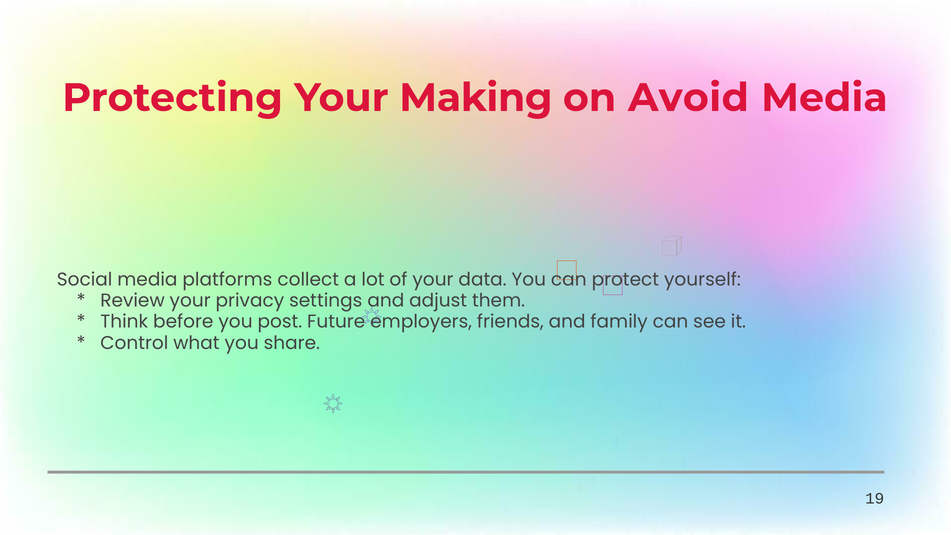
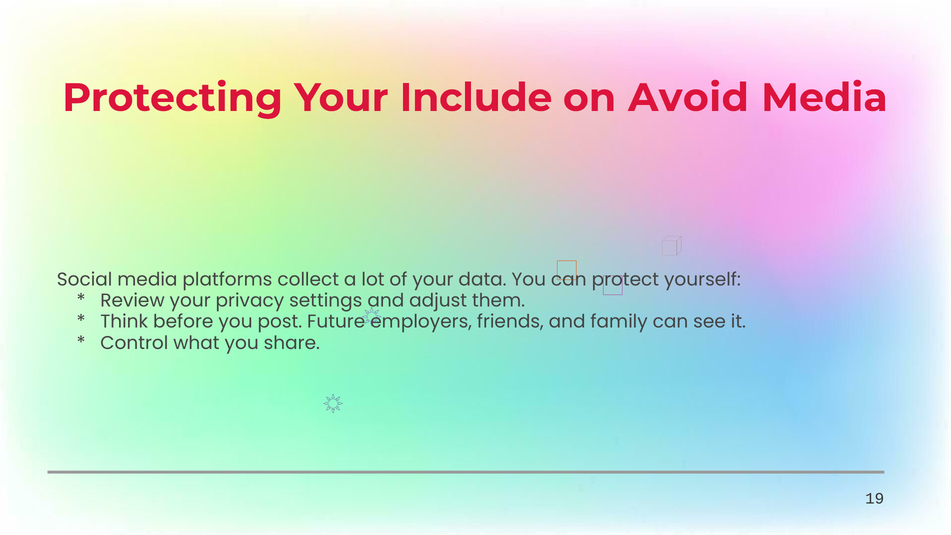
Making: Making -> Include (476, 98)
